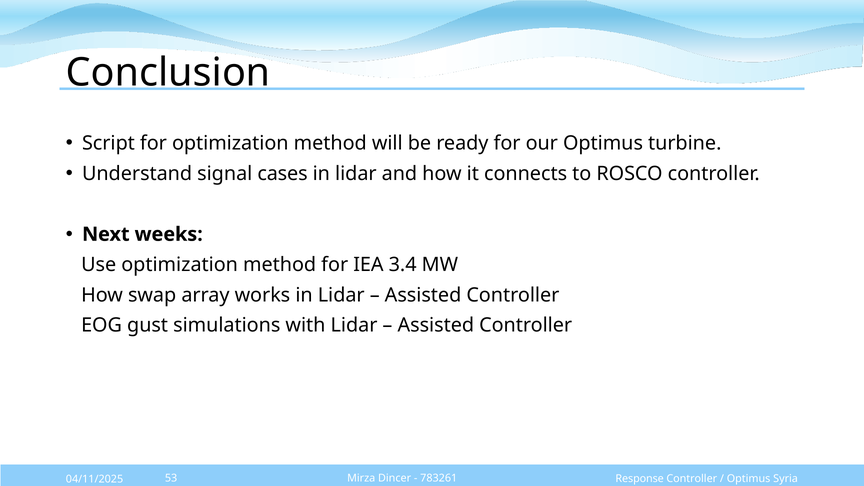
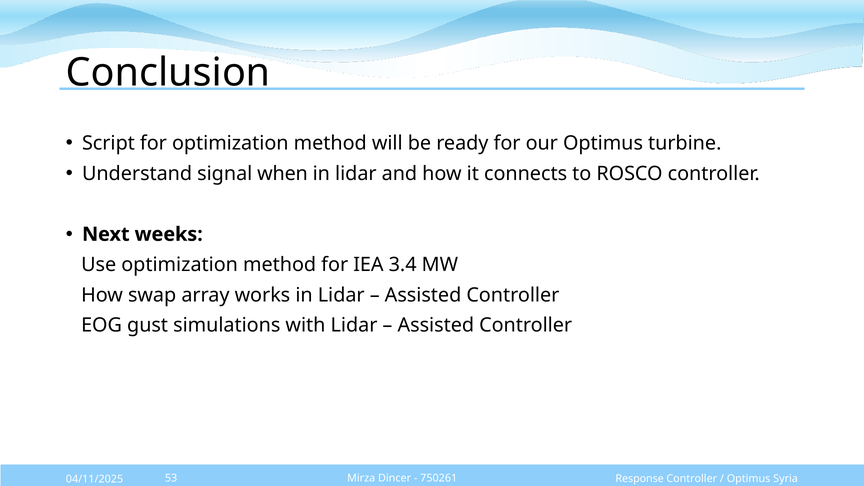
cases: cases -> when (283, 174)
783261: 783261 -> 750261 (439, 478)
